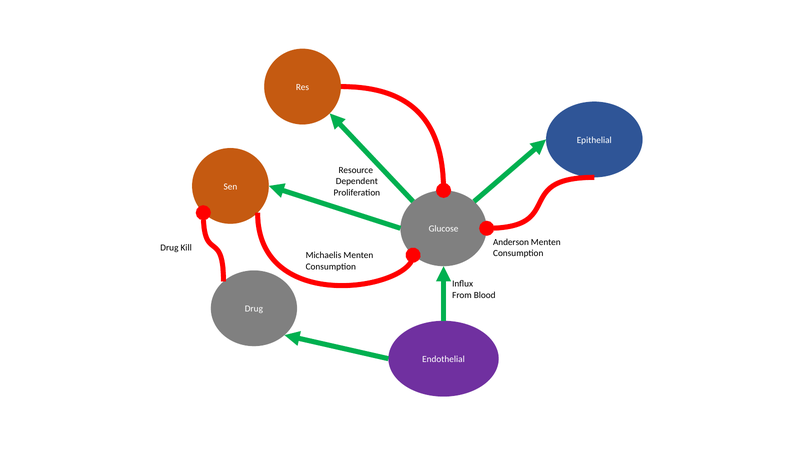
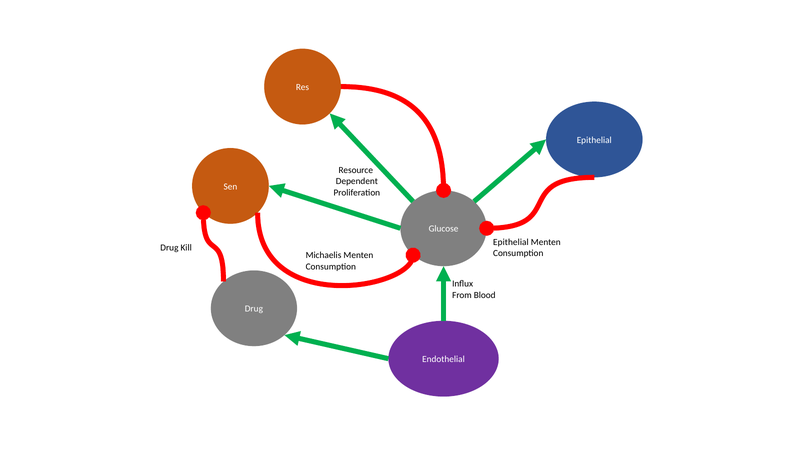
Anderson: Anderson -> Epithelial (511, 242)
